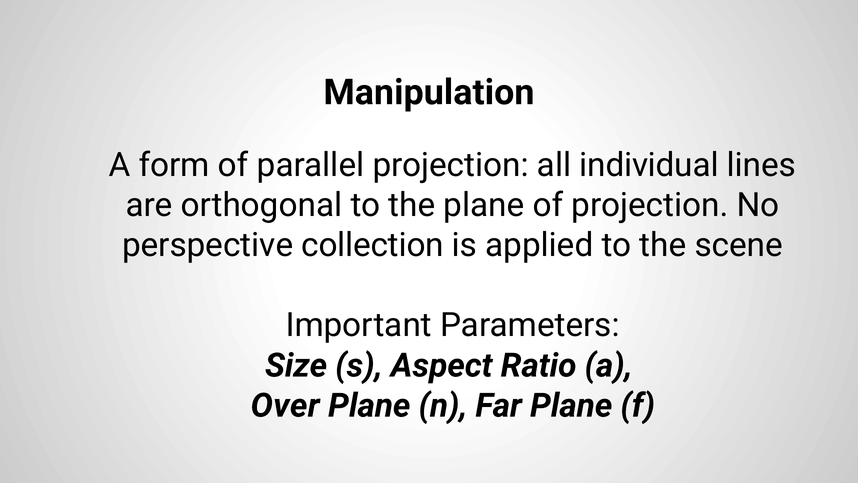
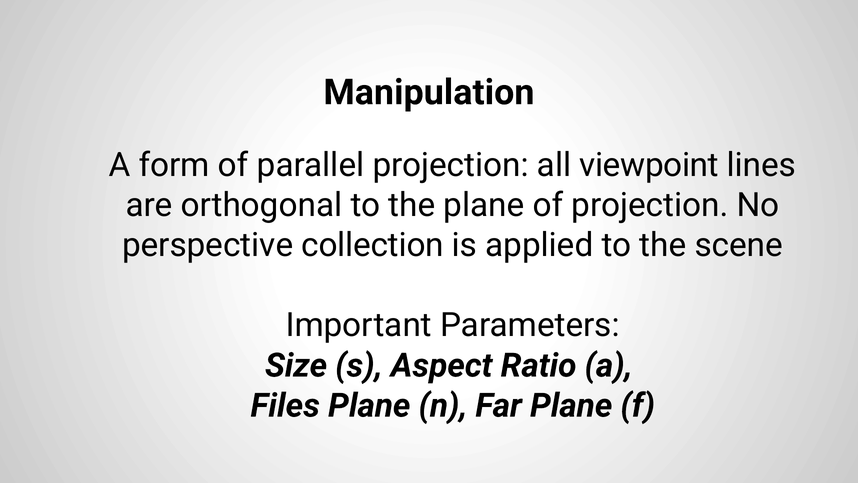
individual: individual -> viewpoint (649, 165)
Over: Over -> Files (285, 405)
